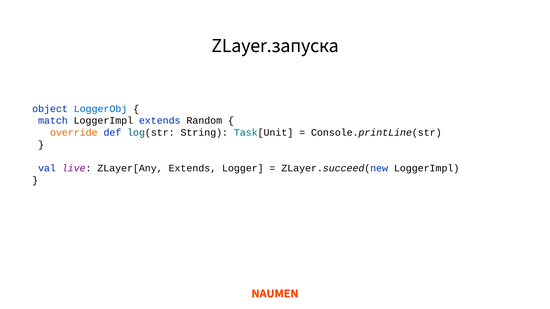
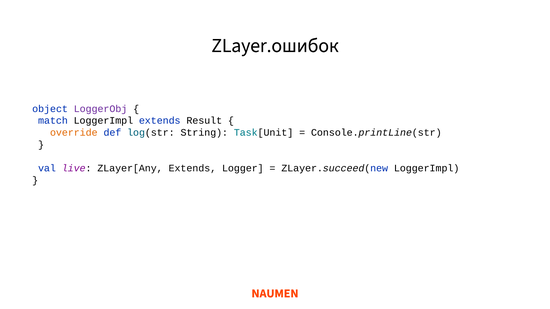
ZLayer.запуска: ZLayer.запуска -> ZLayer.ошибок (275, 46)
LoggerObj colour: blue -> purple (101, 109)
Random: Random -> Result (204, 121)
